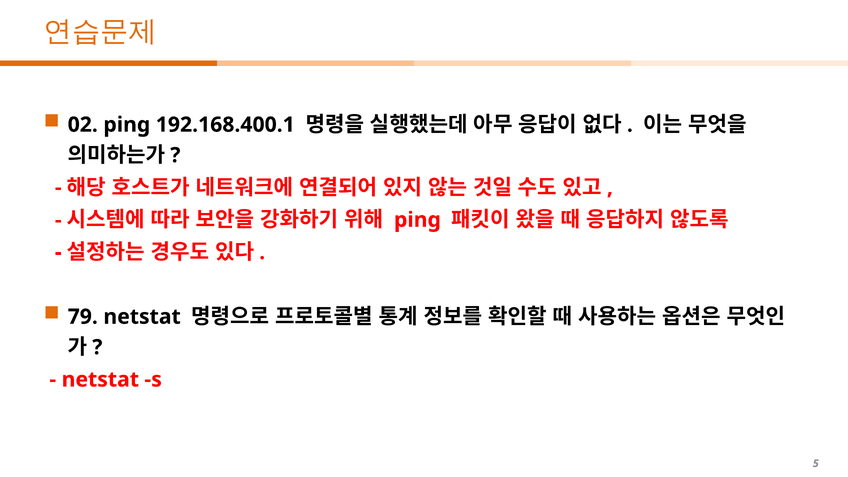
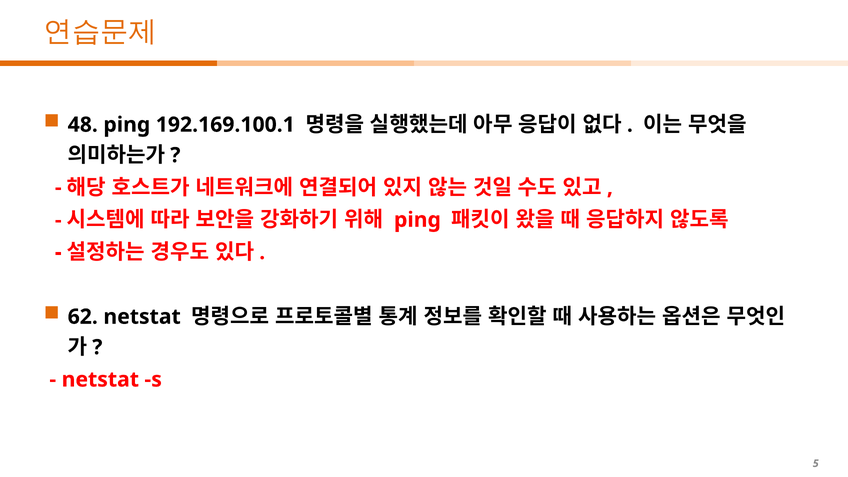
02: 02 -> 48 (83, 125)
192.168.400.1: 192.168.400.1 -> 192.169.100.1 (225, 125)
79: 79 -> 62 (83, 317)
